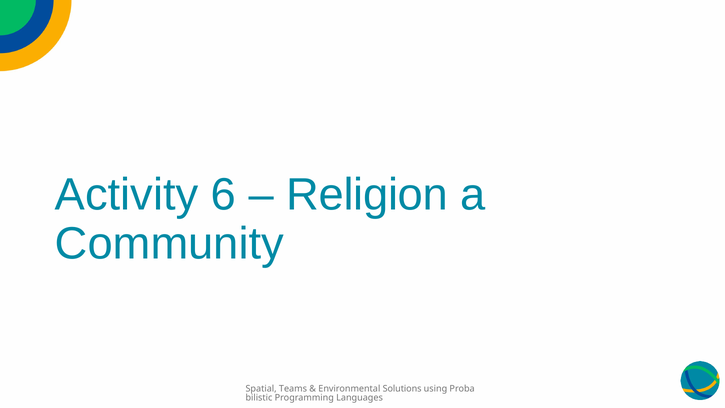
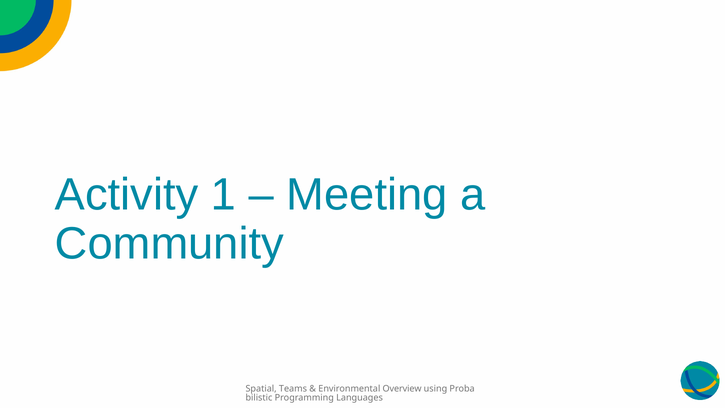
6: 6 -> 1 (223, 195)
Religion: Religion -> Meeting (367, 195)
Solutions: Solutions -> Overview (402, 389)
